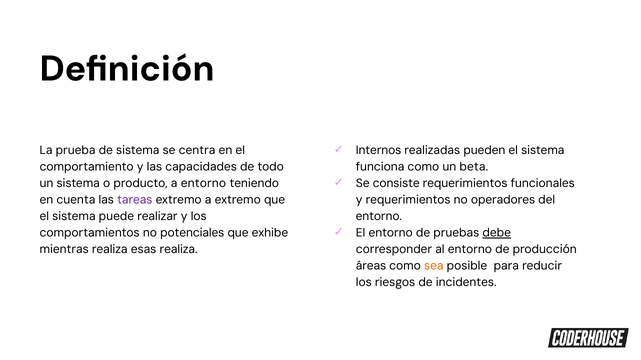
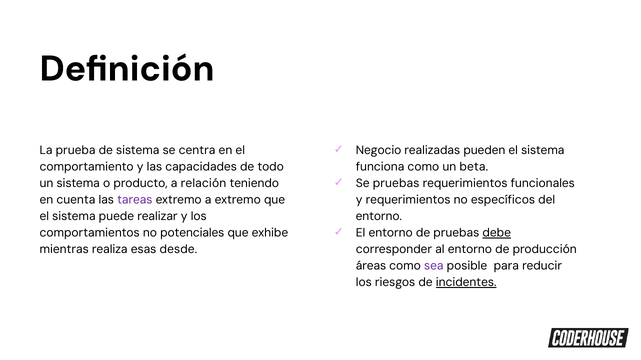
Internos: Internos -> Negocio (379, 150)
Se consiste: consiste -> pruebas (396, 183)
a entorno: entorno -> relación (203, 183)
operadores: operadores -> específicos (503, 200)
esas realiza: realiza -> desde (178, 250)
sea colour: orange -> purple (434, 266)
incidentes underline: none -> present (466, 283)
